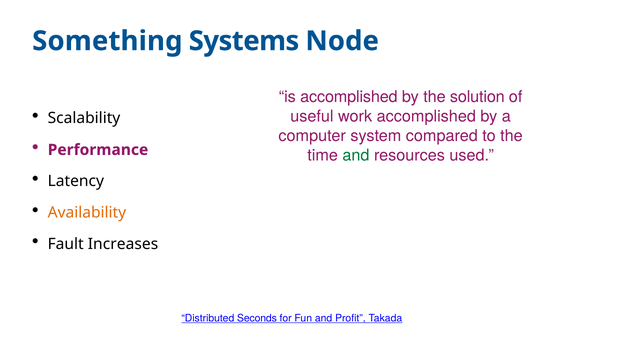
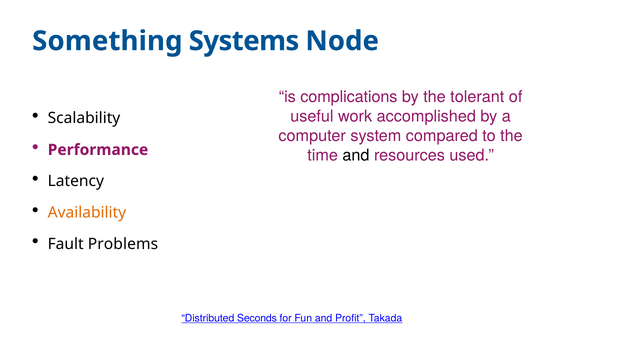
is accomplished: accomplished -> complications (349, 97)
solution: solution -> tolerant (477, 97)
and colour: green -> black (356, 155)
Increases: Increases -> Problems (123, 244)
